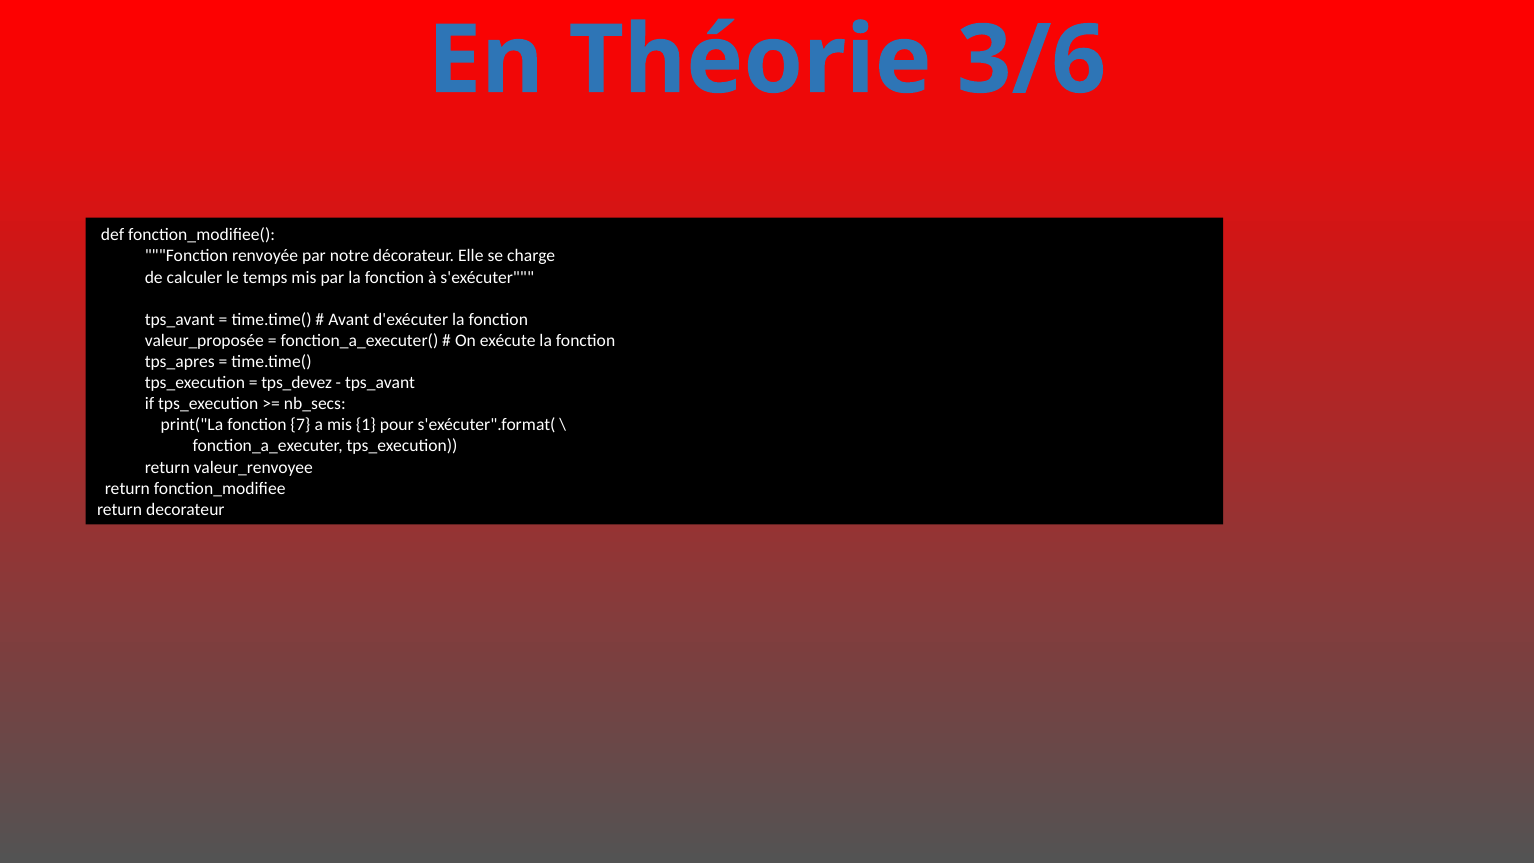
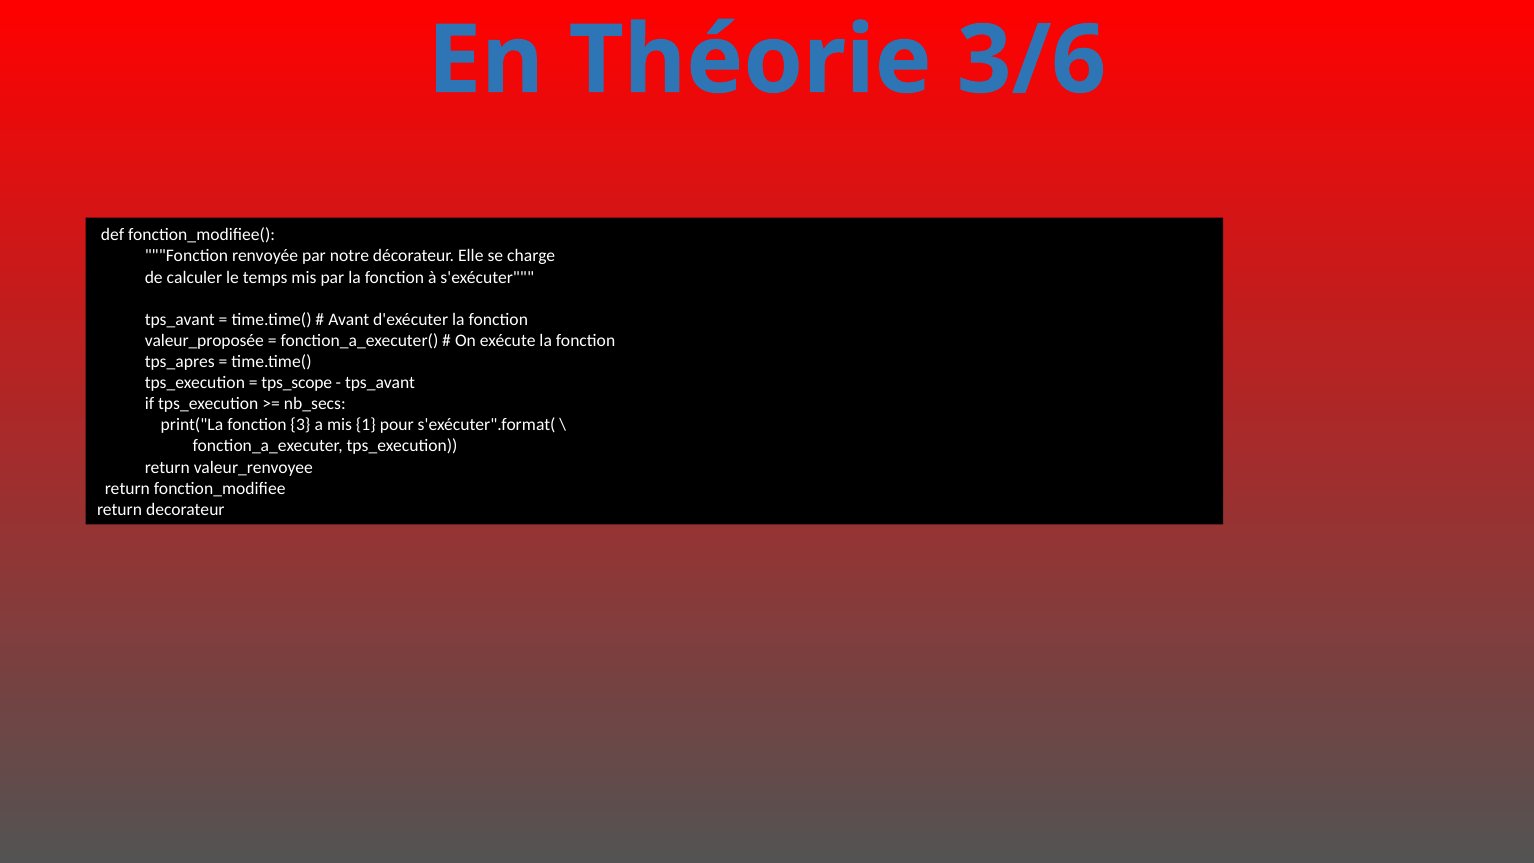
tps_devez: tps_devez -> tps_scope (297, 383)
7: 7 -> 3 (300, 425)
